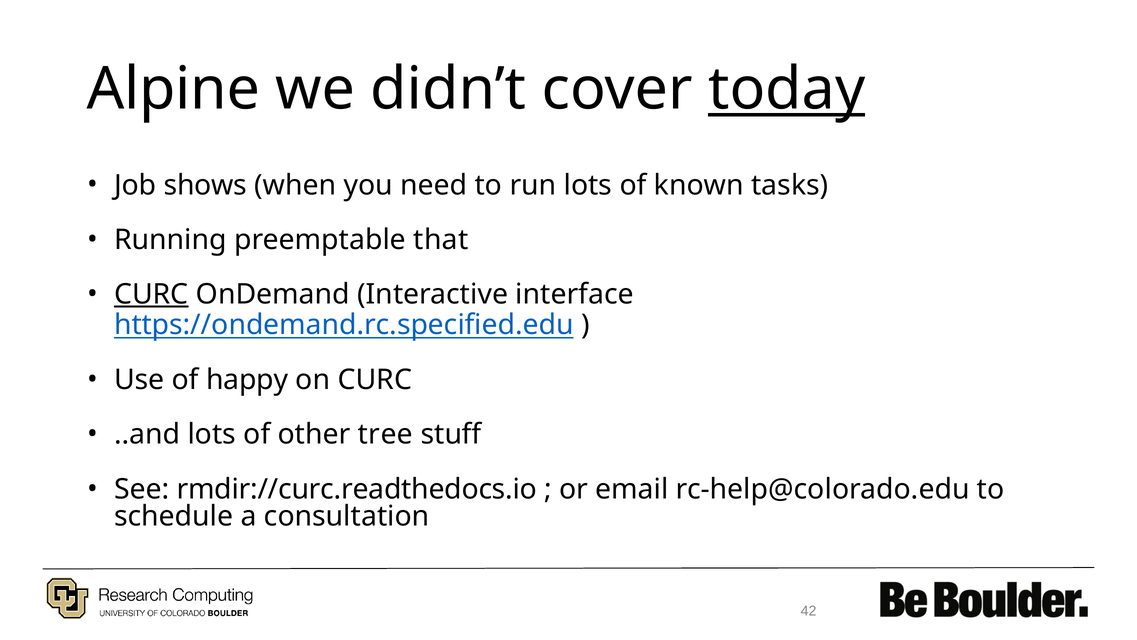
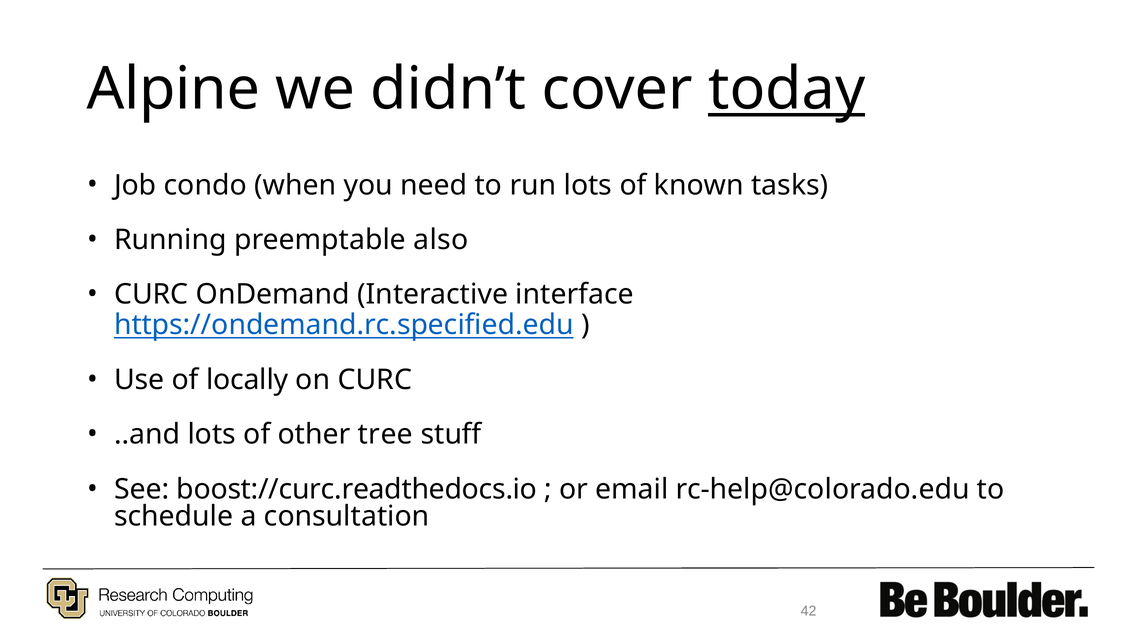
shows: shows -> condo (205, 185)
that: that -> also (441, 240)
CURC underline: present -> none (151, 294)
happy: happy -> locally (247, 380)
rmdir://curc.readthedocs.io: rmdir://curc.readthedocs.io -> boost://curc.readthedocs.io (357, 489)
